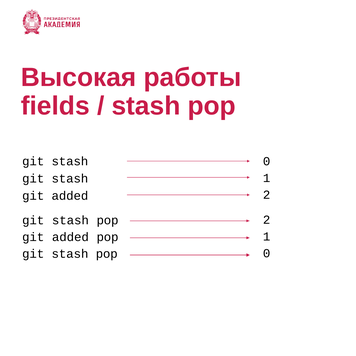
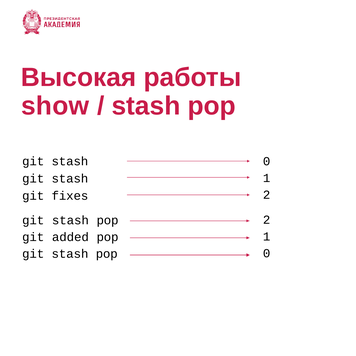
fields: fields -> show (55, 106)
added: added -> fixes (70, 196)
